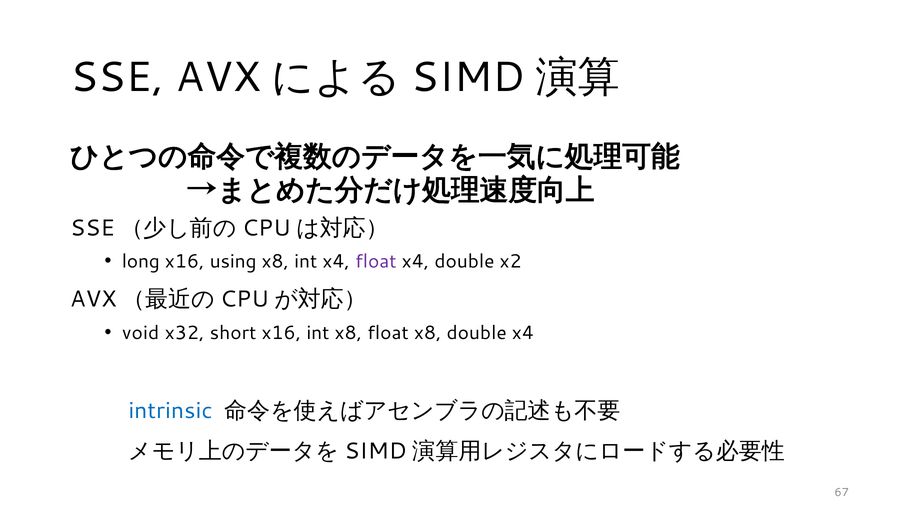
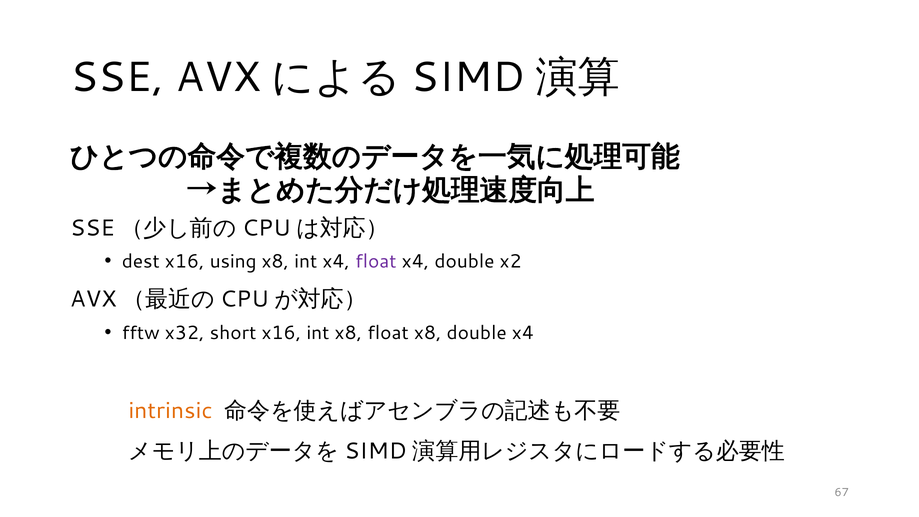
long: long -> dest (141, 261)
void: void -> fftw (141, 333)
intrinsic colour: blue -> orange (170, 411)
